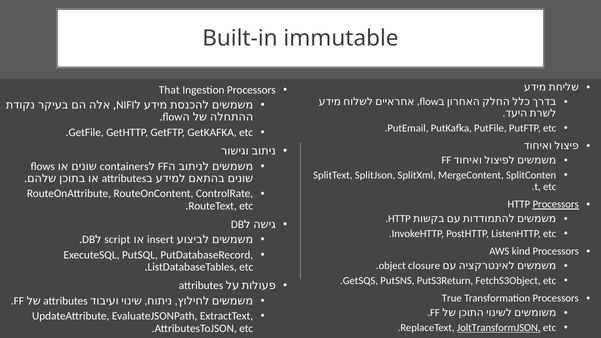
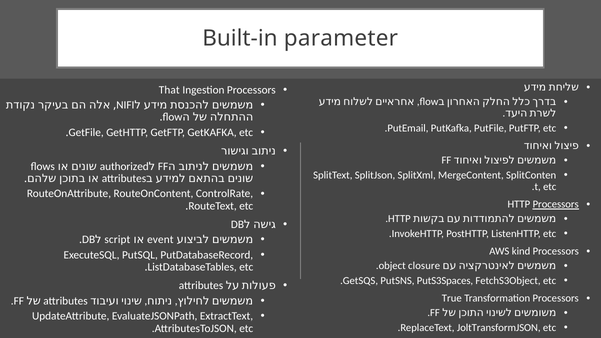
immutable: immutable -> parameter (341, 38)
containers: containers -> authorized (124, 166)
insert: insert -> event (160, 240)
PutS3Return: PutS3Return -> PutS3Spaces (445, 281)
JoltTransformJSON underline: present -> none (499, 328)
